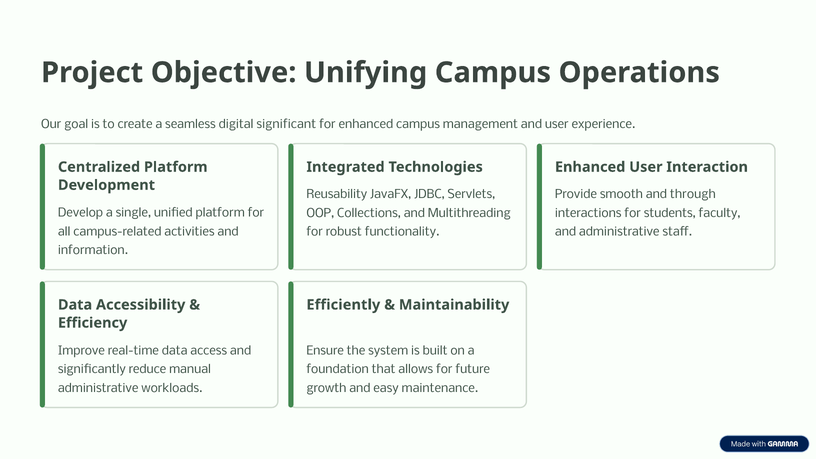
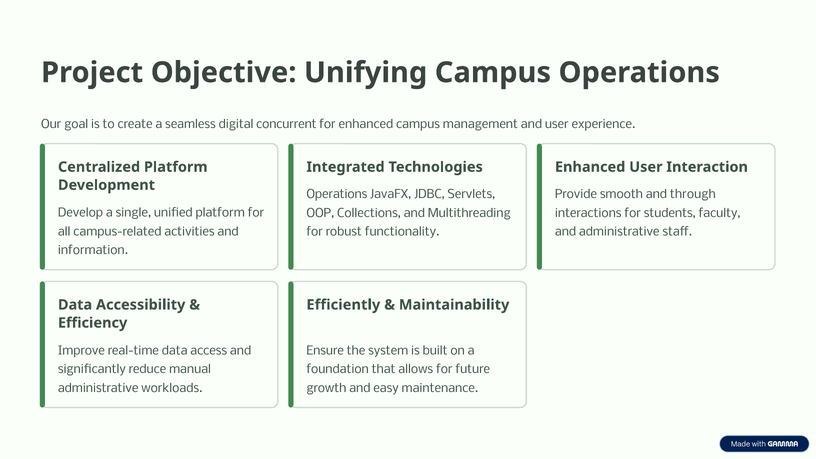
significant: significant -> concurrent (286, 124)
Reusability: Reusability -> Operations (337, 195)
